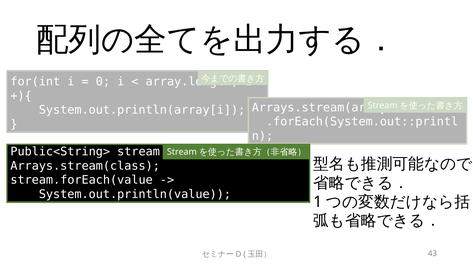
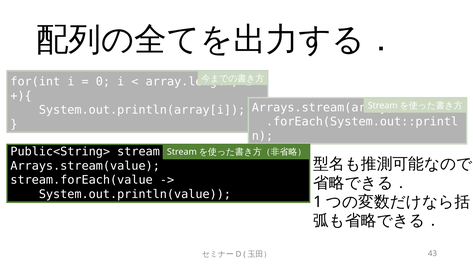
Arrays.stream(class: Arrays.stream(class -> Arrays.stream(value (85, 166)
